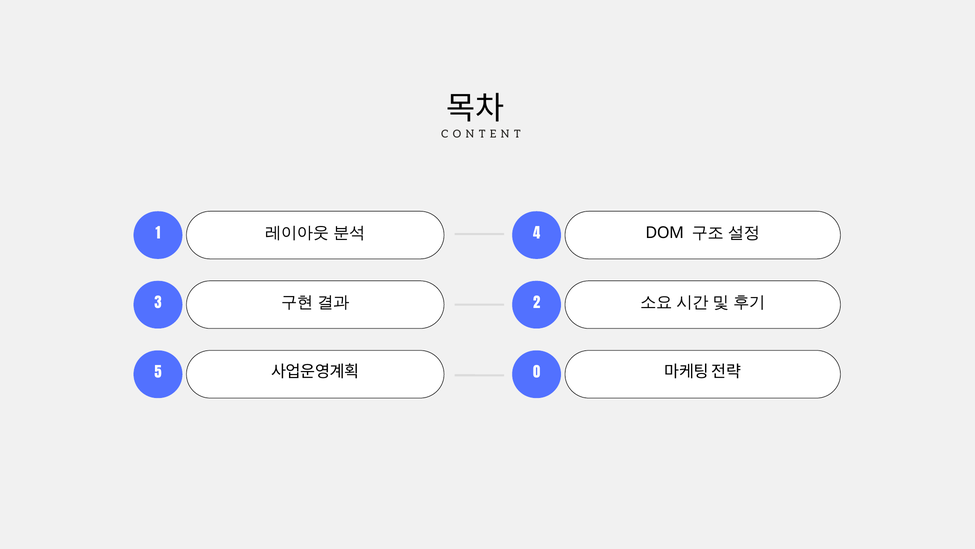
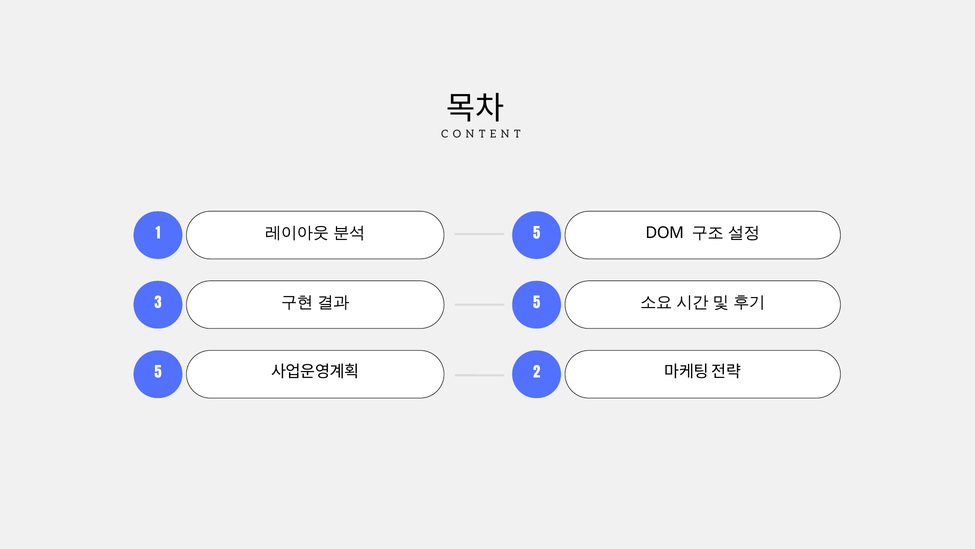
1 4: 4 -> 5 (537, 234)
3 2: 2 -> 5 (537, 303)
0: 0 -> 2 (537, 373)
